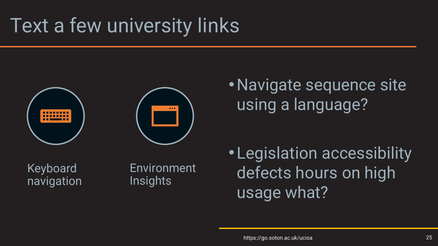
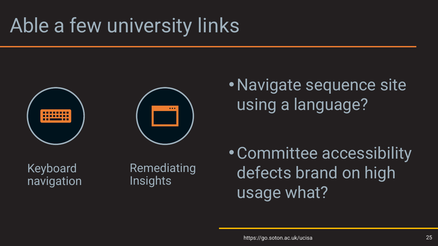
Text: Text -> Able (30, 26)
Legislation: Legislation -> Committee (277, 154)
Environment: Environment -> Remediating (163, 169)
hours: hours -> brand (317, 173)
